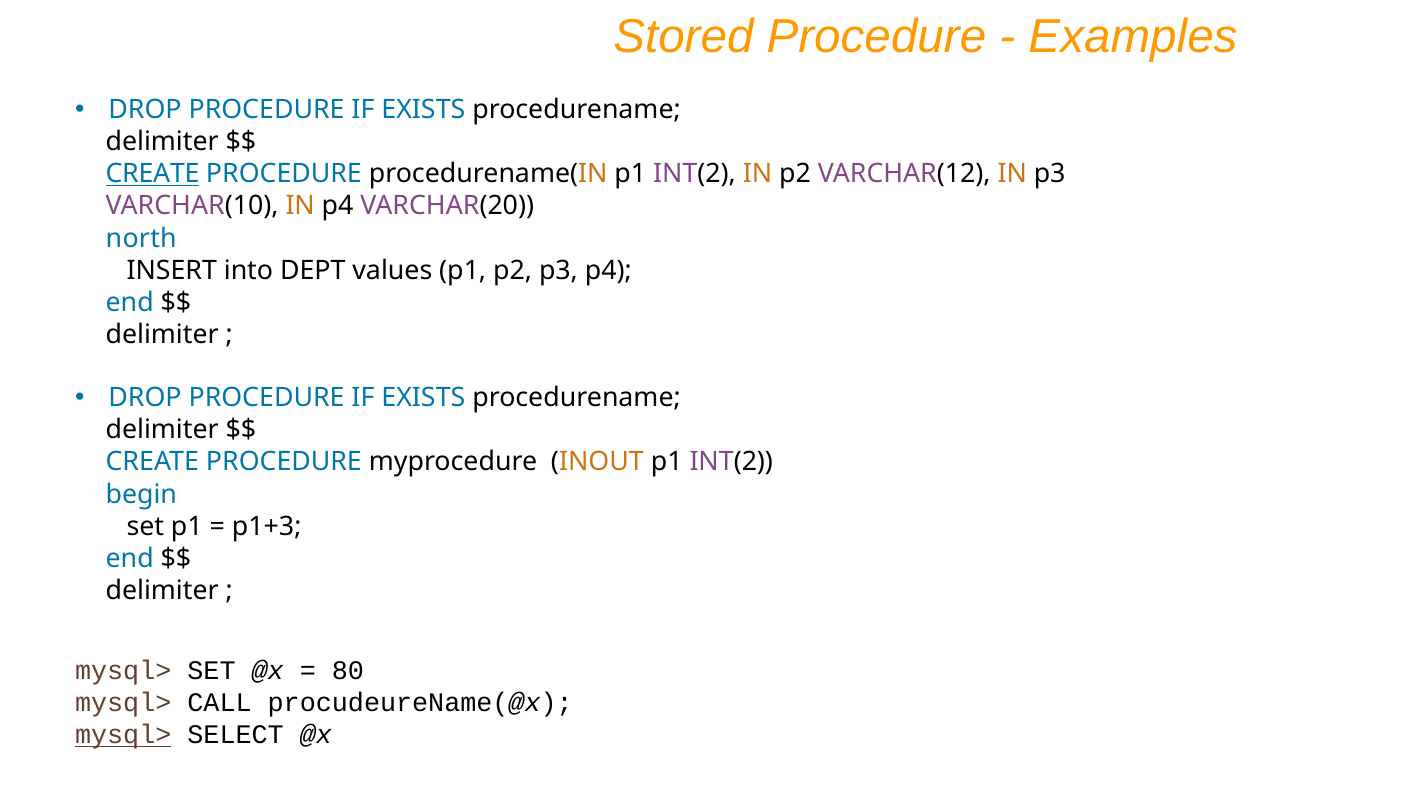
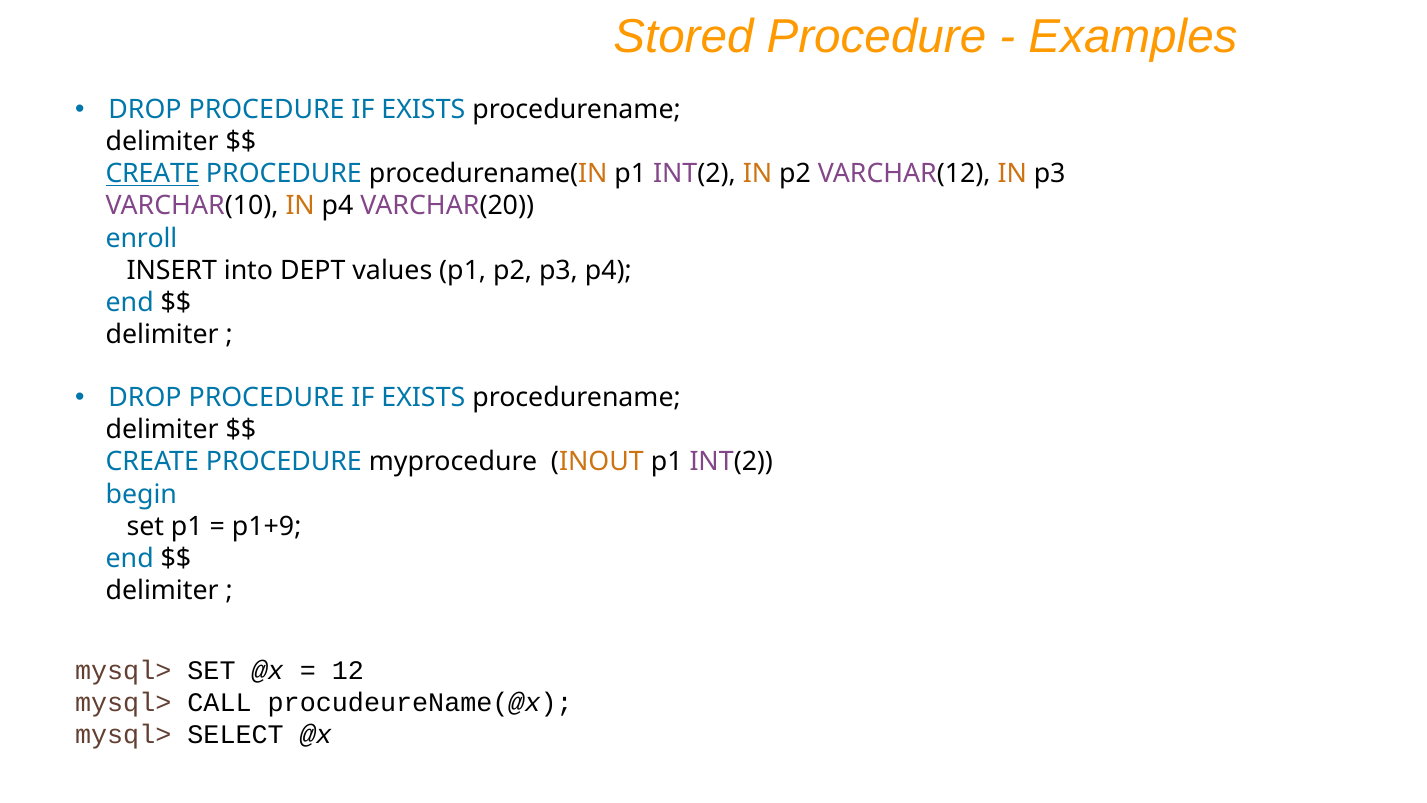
north: north -> enroll (141, 238)
p1+3: p1+3 -> p1+9 (267, 526)
80: 80 -> 12 (348, 670)
mysql> underline: present -> none (123, 735)
